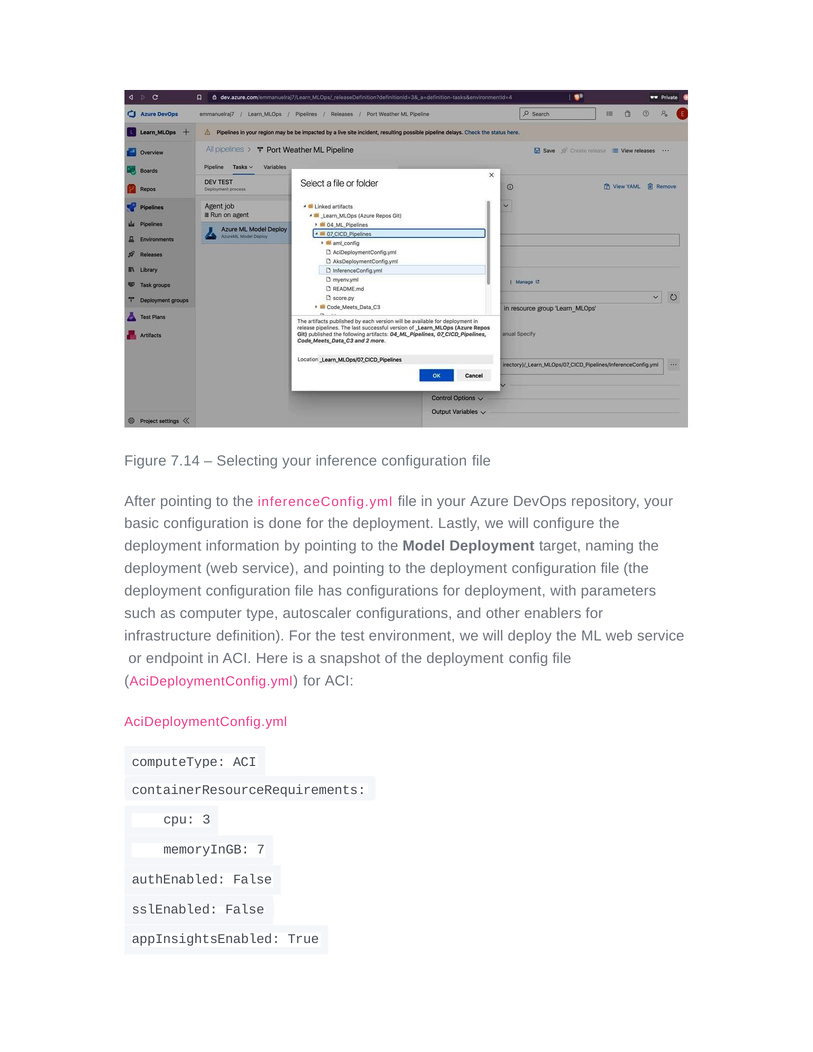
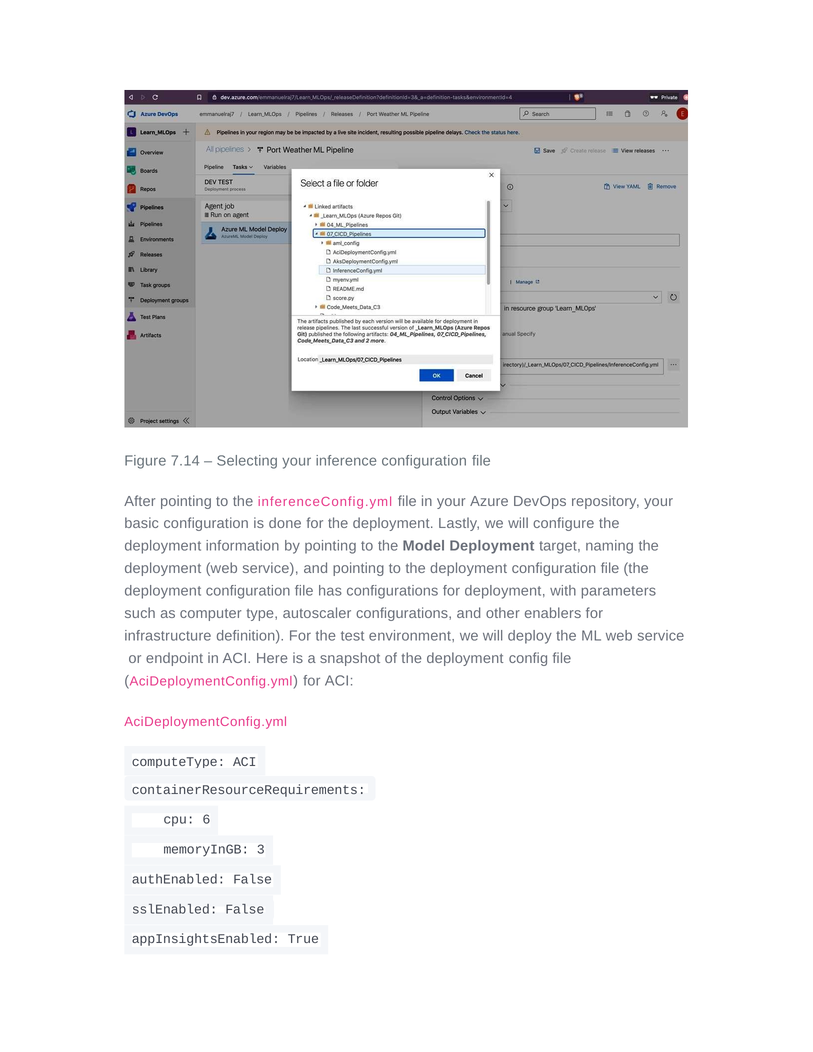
3: 3 -> 6 (206, 820)
7: 7 -> 3 (261, 849)
